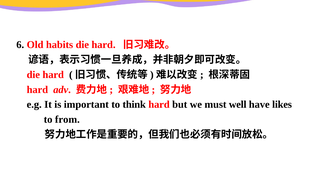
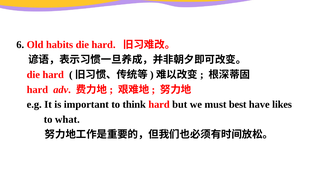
well: well -> best (238, 104)
from: from -> what (67, 119)
